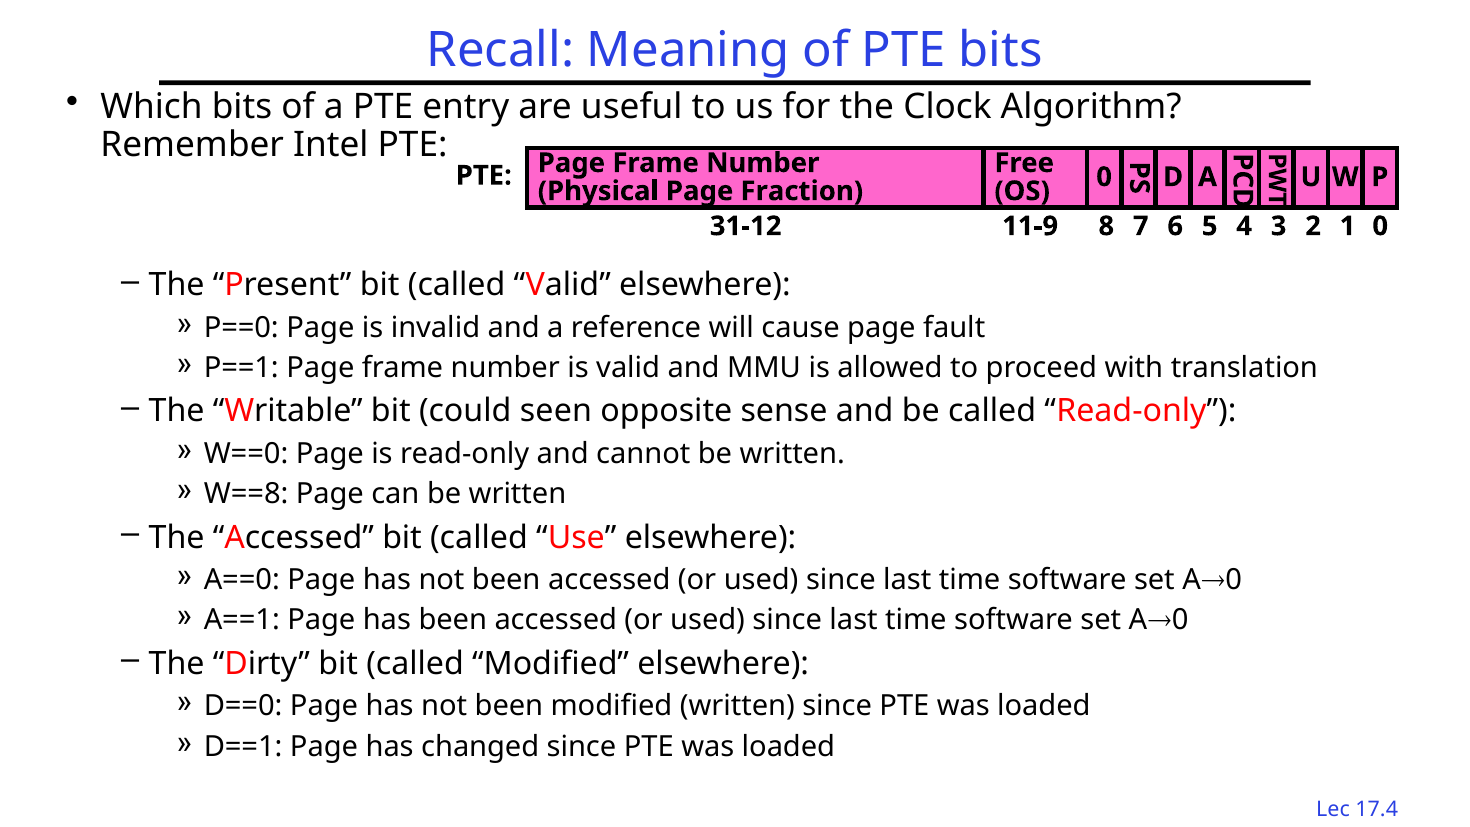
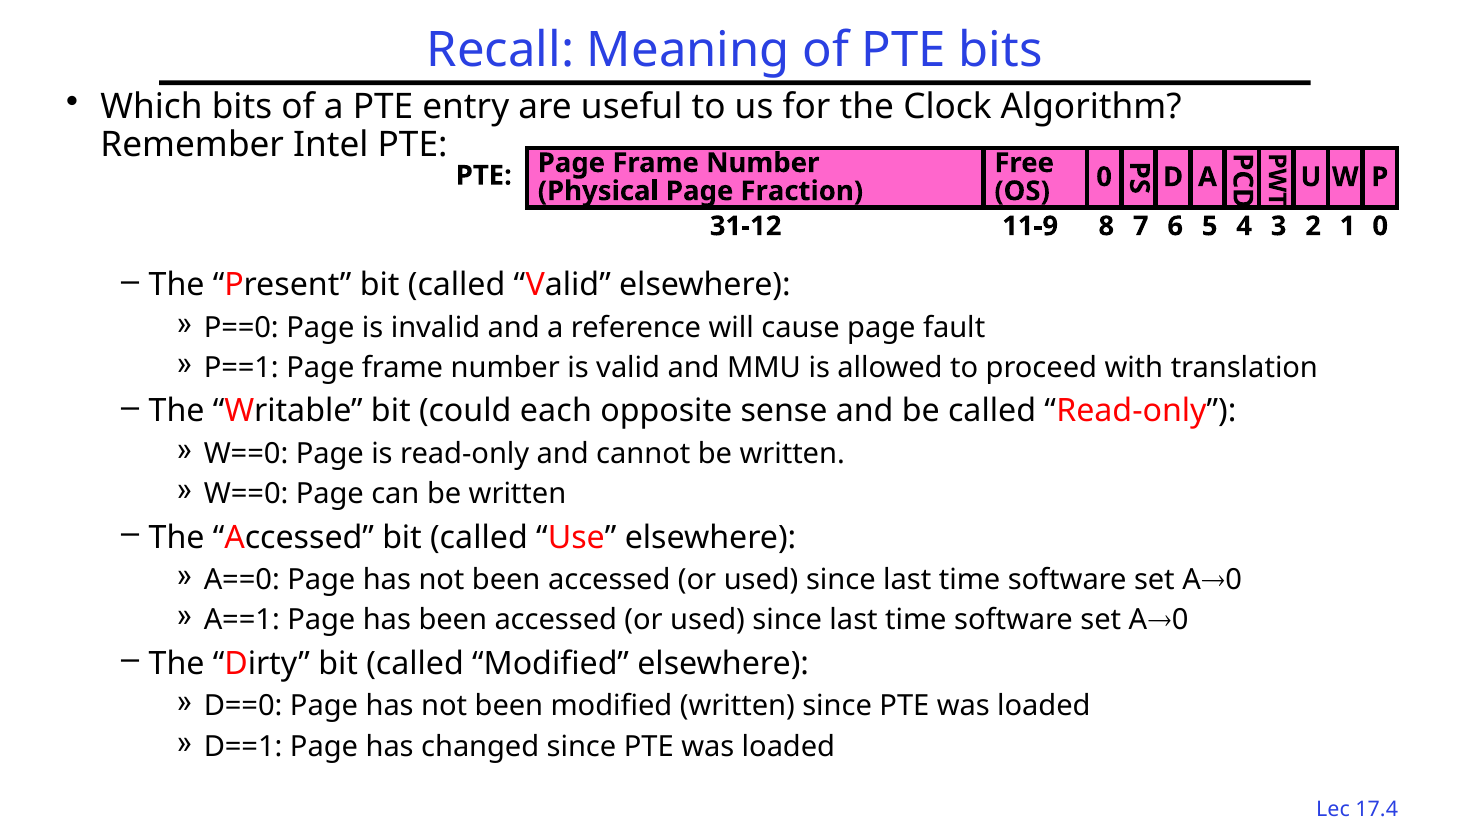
seen: seen -> each (556, 411)
W==8: W==8 -> W==0 (246, 494)
